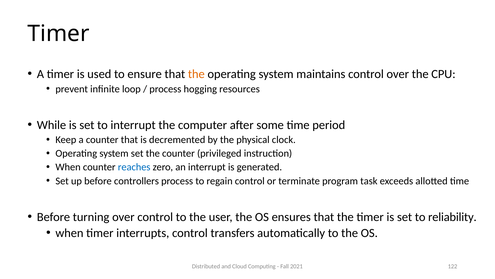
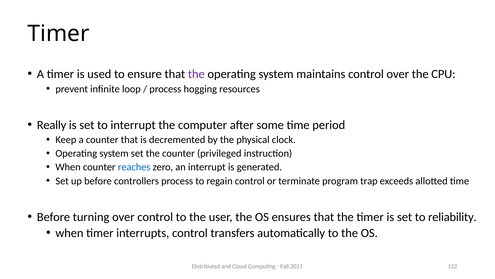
the colour: orange -> purple (196, 74)
While: While -> Really (52, 125)
task: task -> trap (369, 181)
